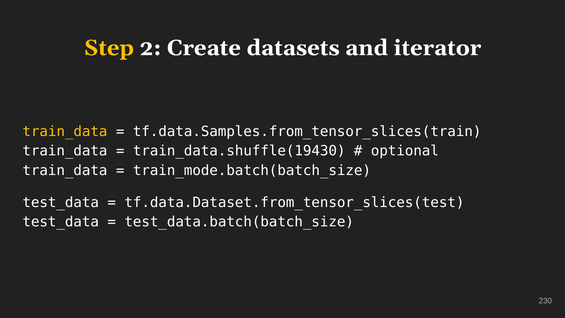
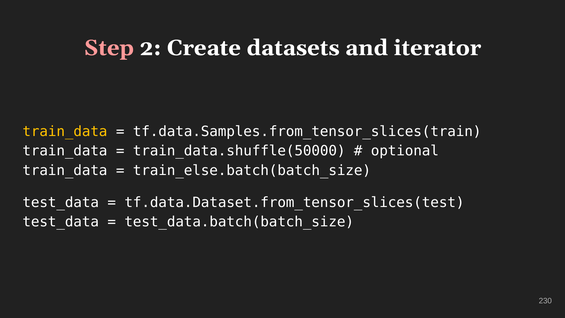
Step colour: yellow -> pink (109, 48)
train_data.shuffle(19430: train_data.shuffle(19430 -> train_data.shuffle(50000 (239, 151)
train_mode.batch(batch_size: train_mode.batch(batch_size -> train_else.batch(batch_size (252, 170)
